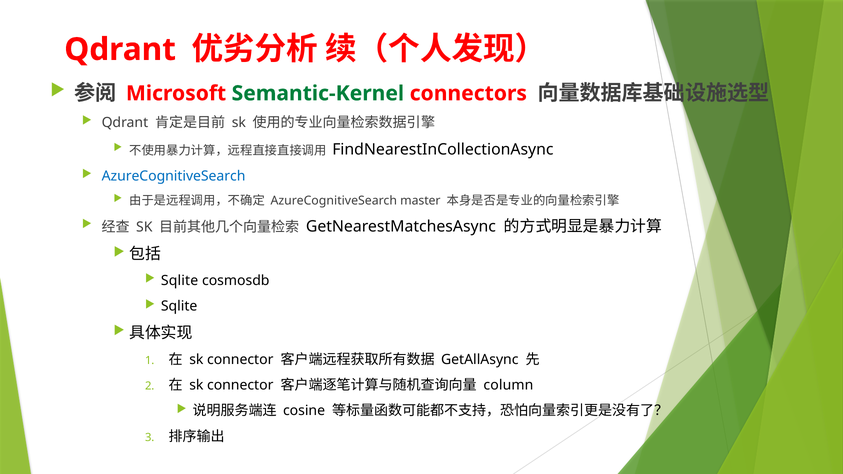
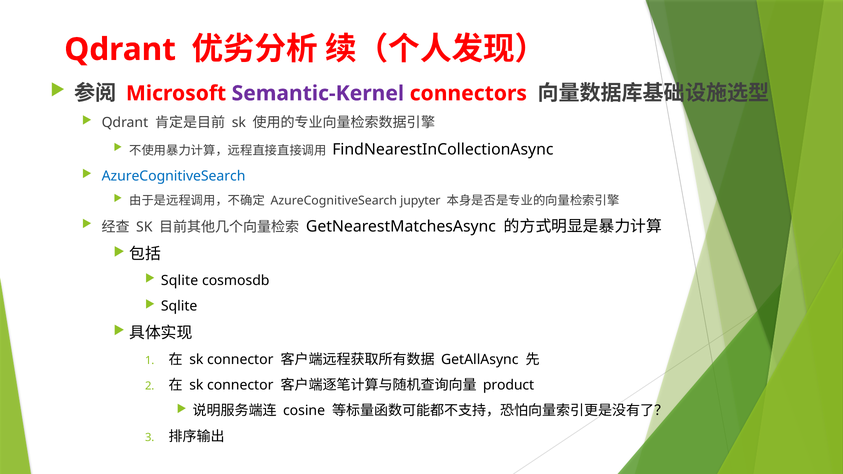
Semantic-Kernel colour: green -> purple (318, 93)
master: master -> jupyter (420, 201)
column: column -> product (509, 385)
